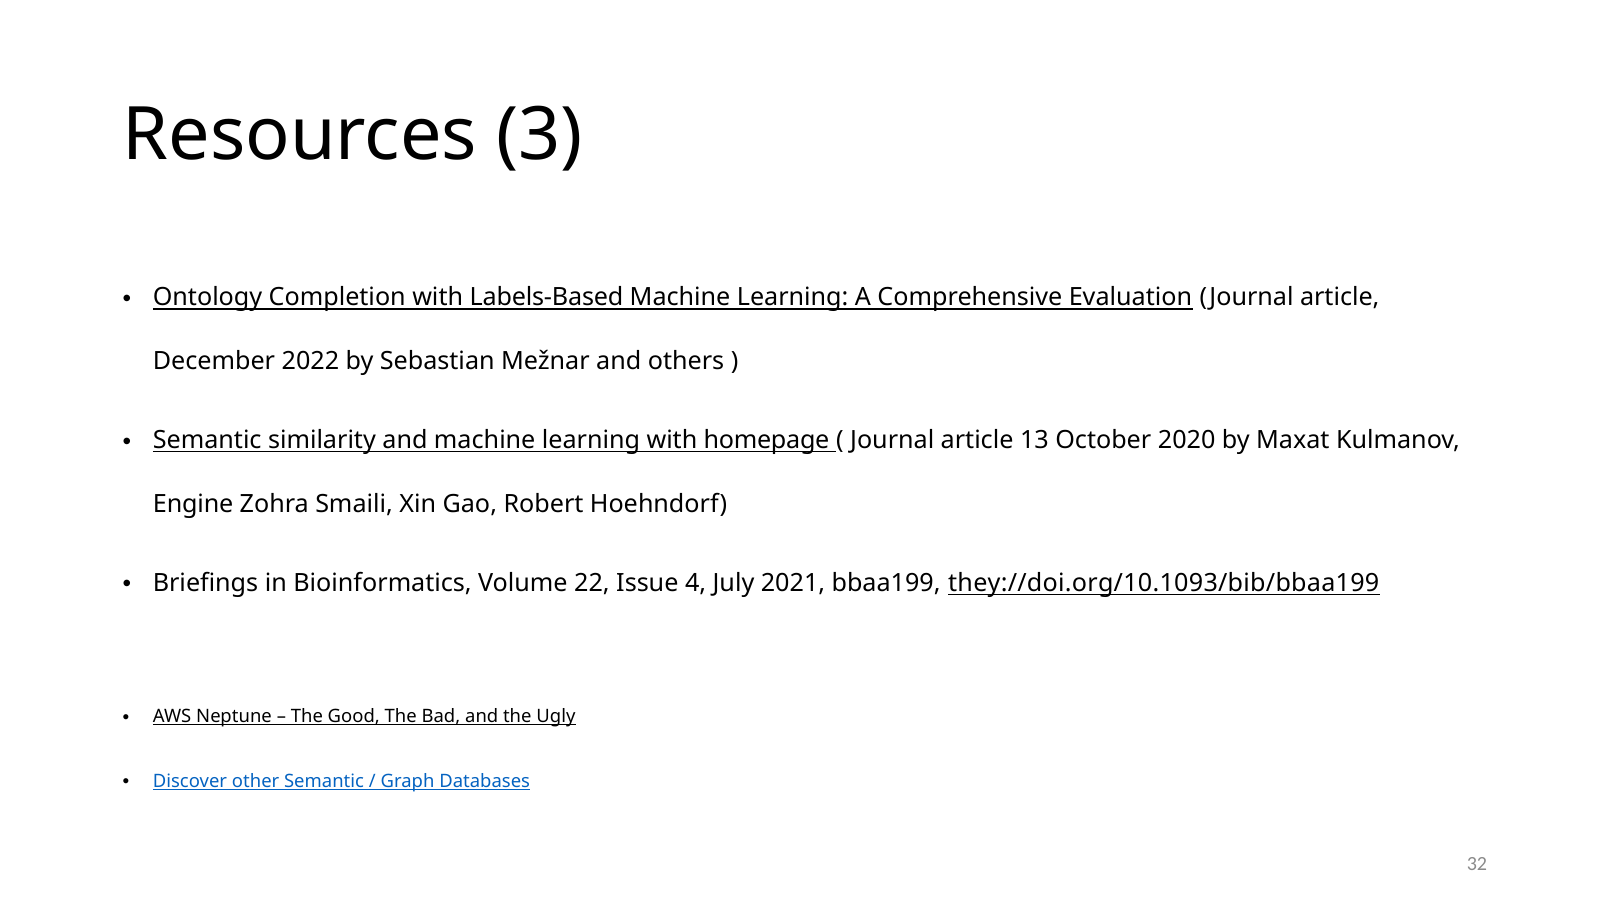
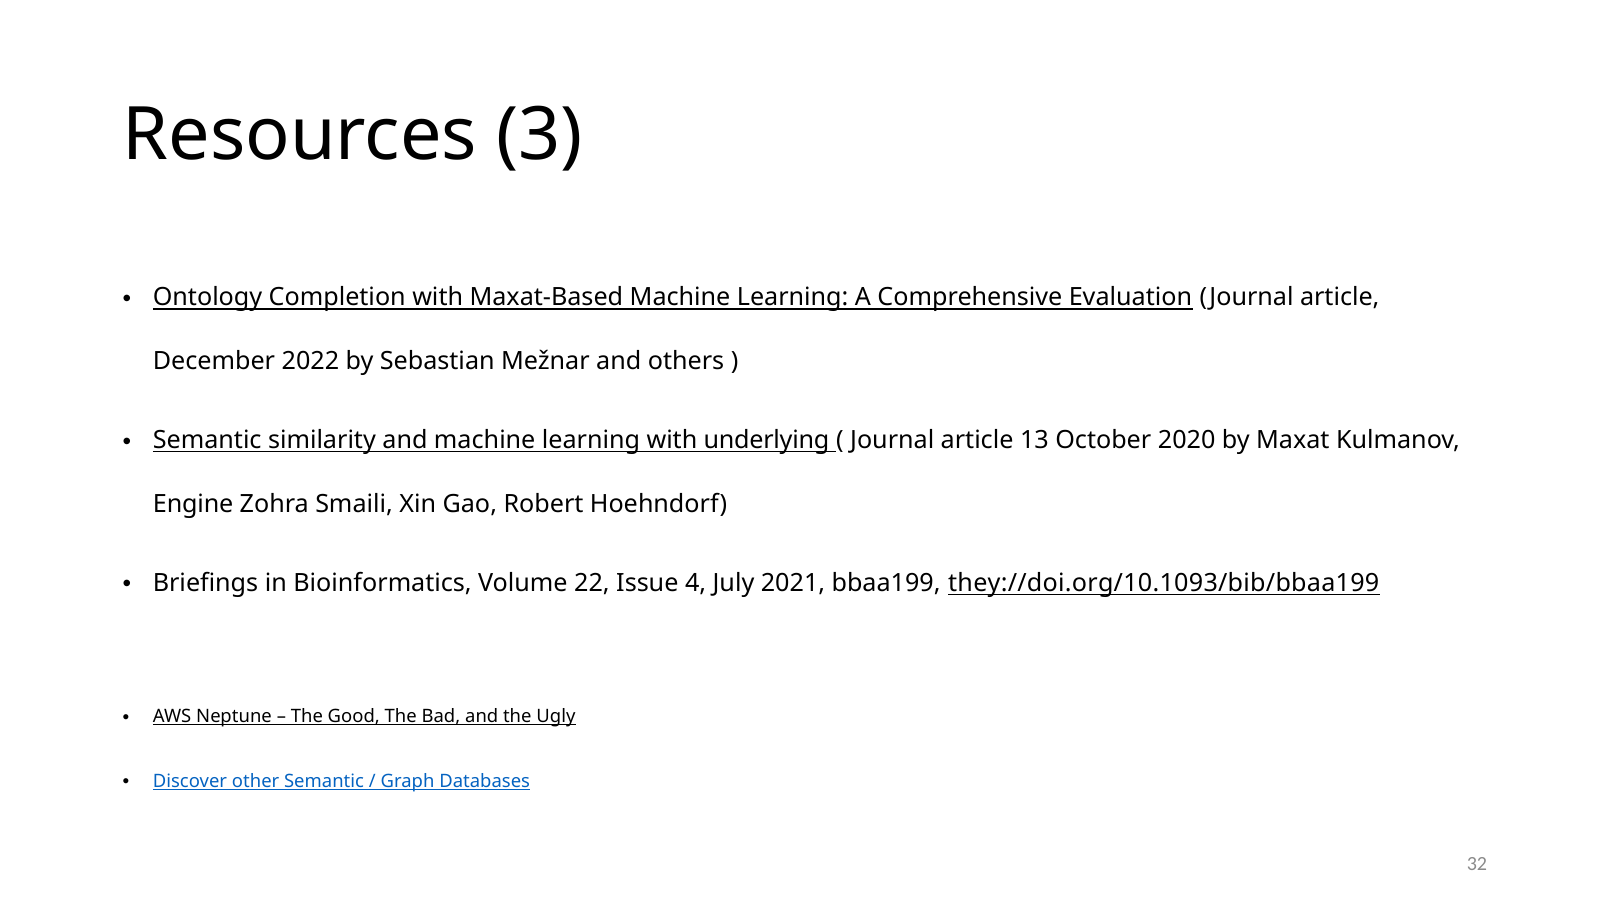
Labels-Based: Labels-Based -> Maxat-Based (546, 298)
homepage: homepage -> underlying (766, 441)
